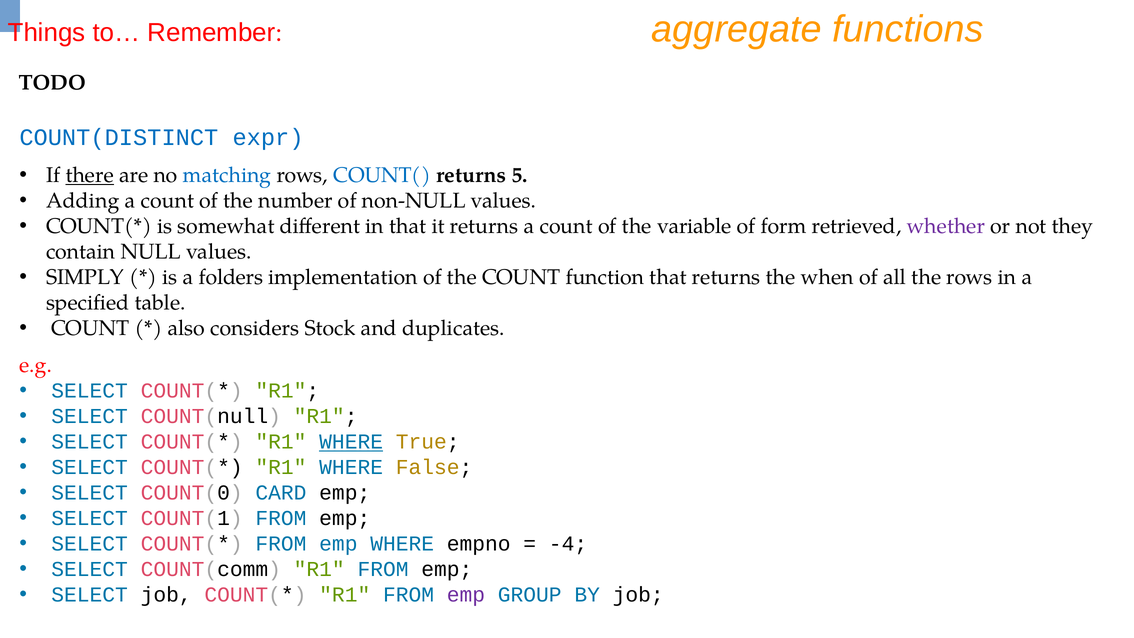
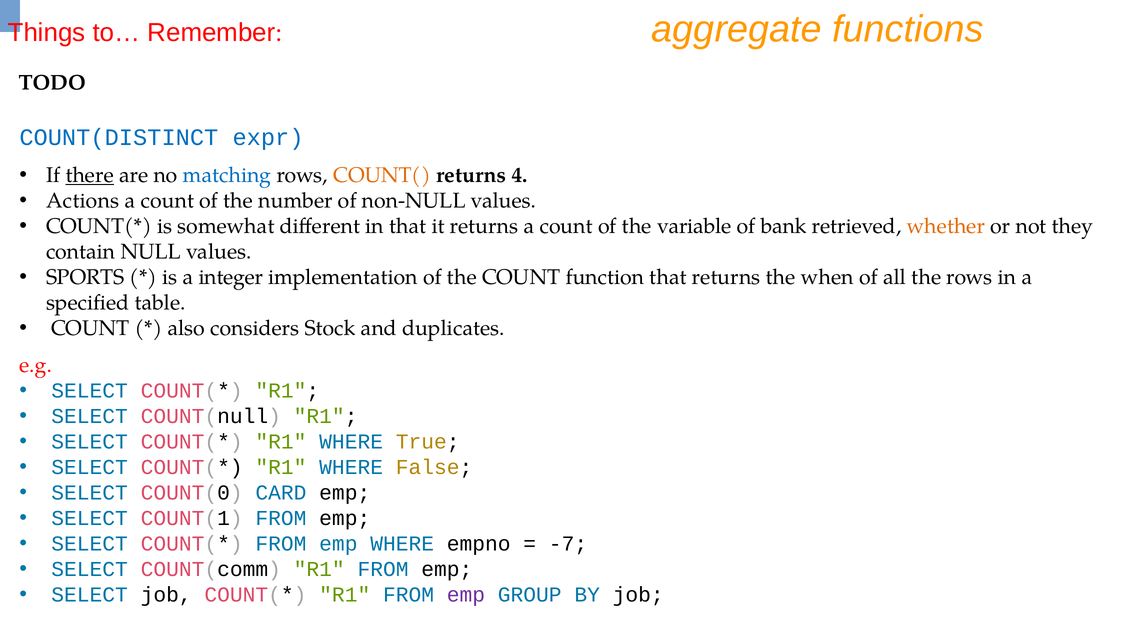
COUNT( colour: blue -> orange (382, 175)
5: 5 -> 4 (520, 175)
Adding: Adding -> Actions (83, 201)
form: form -> bank (784, 226)
whether colour: purple -> orange (946, 226)
SIMPLY: SIMPLY -> SPORTS (85, 277)
folders: folders -> integer (231, 277)
WHERE underline: present -> none (351, 442)
-4: -4 -> -7 (568, 544)
